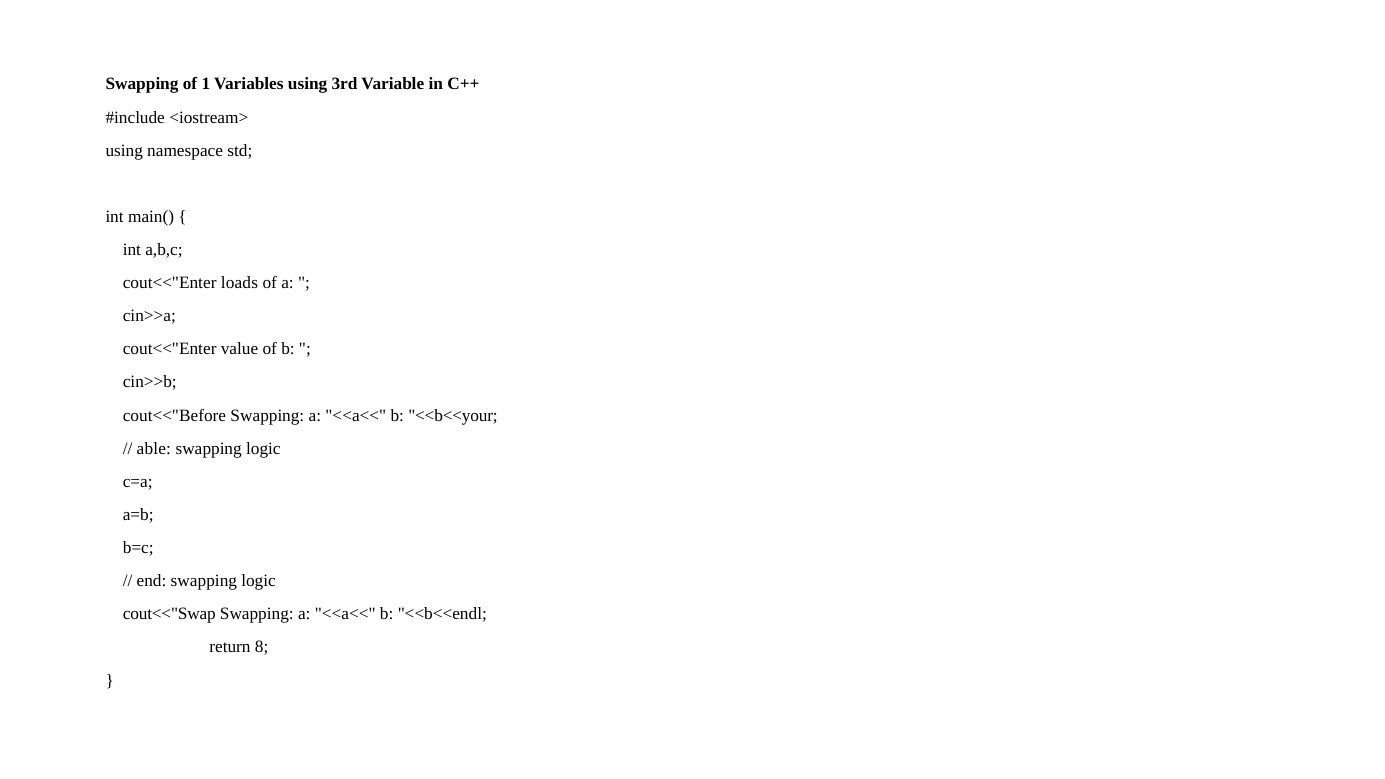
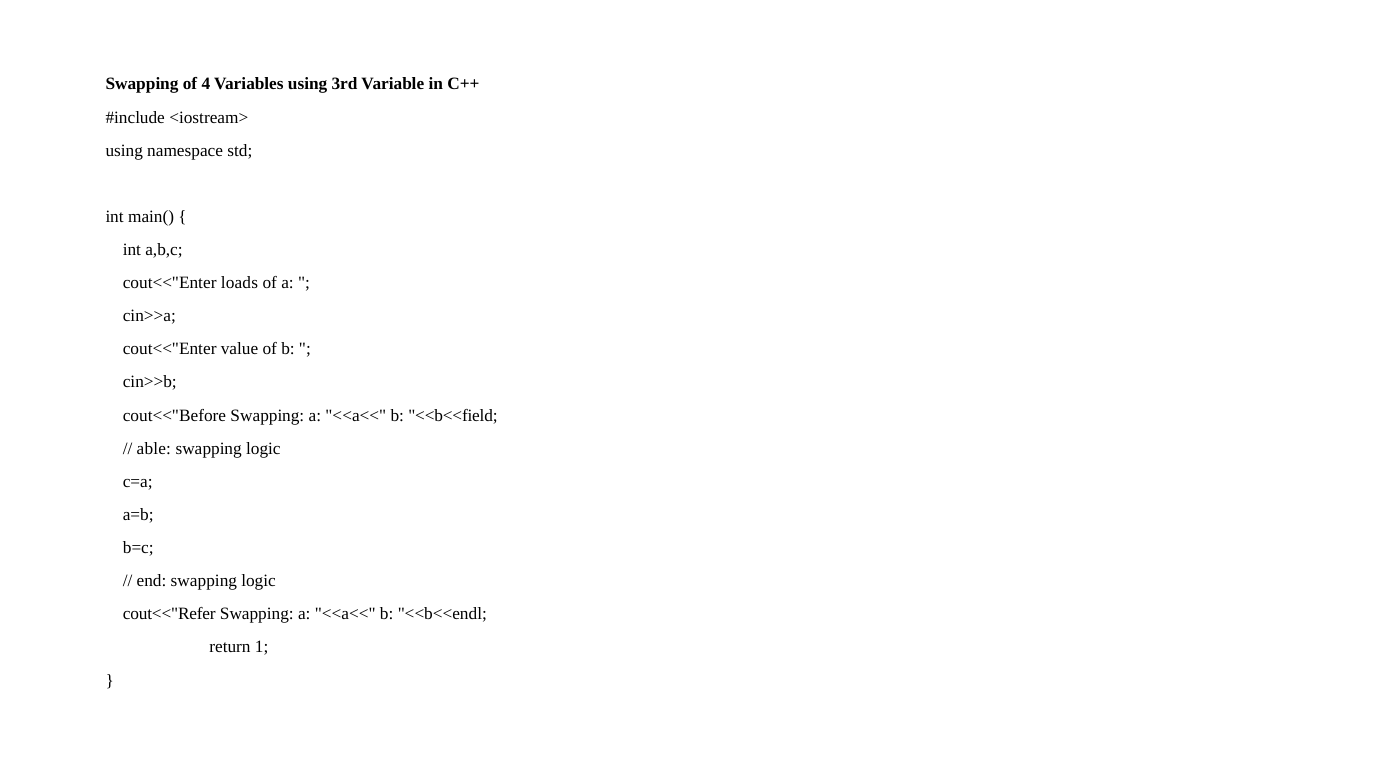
1: 1 -> 4 (206, 84)
<<b<<your: <<b<<your -> <<b<<field (453, 415)
cout<<"Swap: cout<<"Swap -> cout<<"Refer (169, 614)
8: 8 -> 1 (262, 647)
